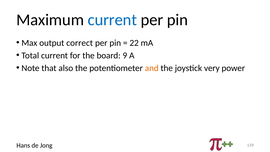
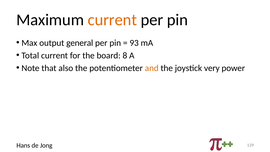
current colour: blue -> orange (112, 20)
correct: correct -> general (80, 43)
22: 22 -> 93 (134, 43)
9: 9 -> 8 (125, 55)
